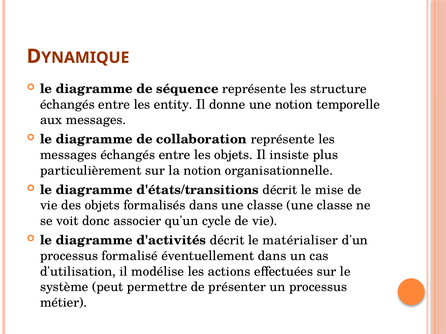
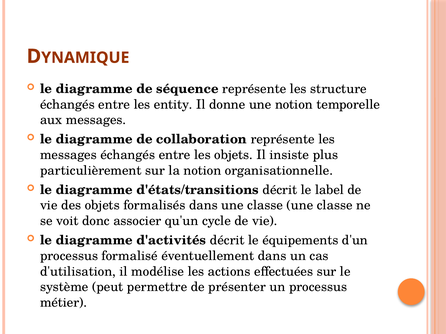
mise: mise -> label (329, 190)
matérialiser: matérialiser -> équipements (300, 241)
